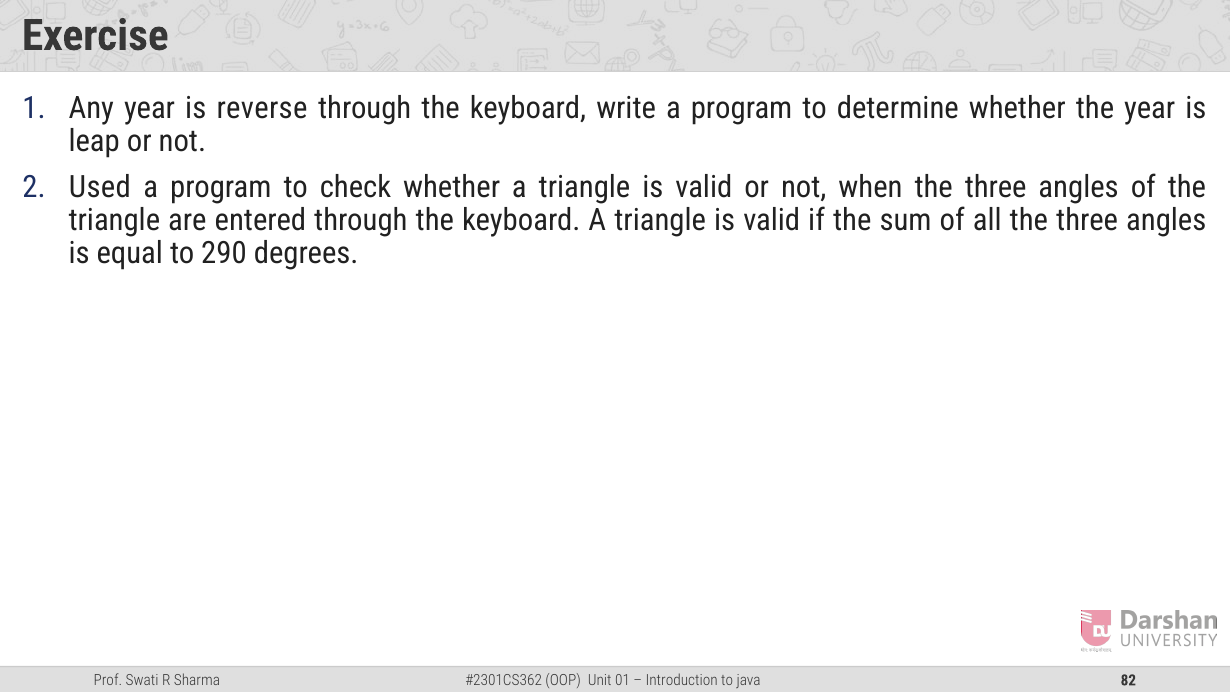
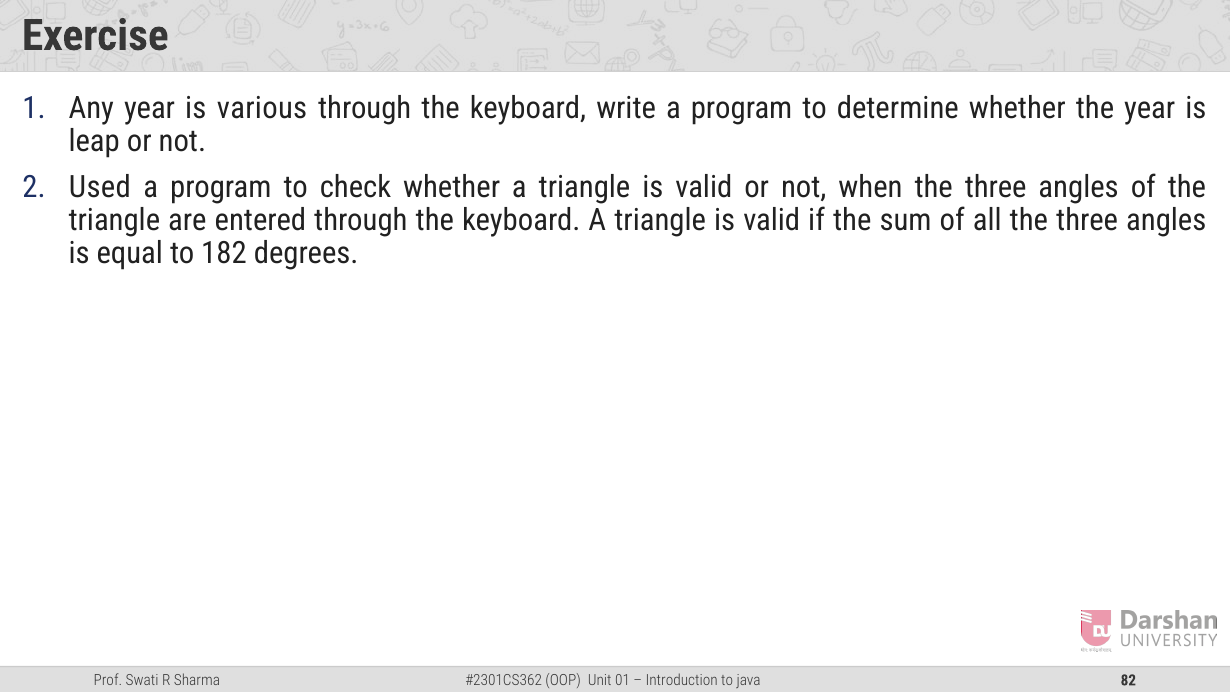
reverse: reverse -> various (262, 108)
290: 290 -> 182 (224, 254)
